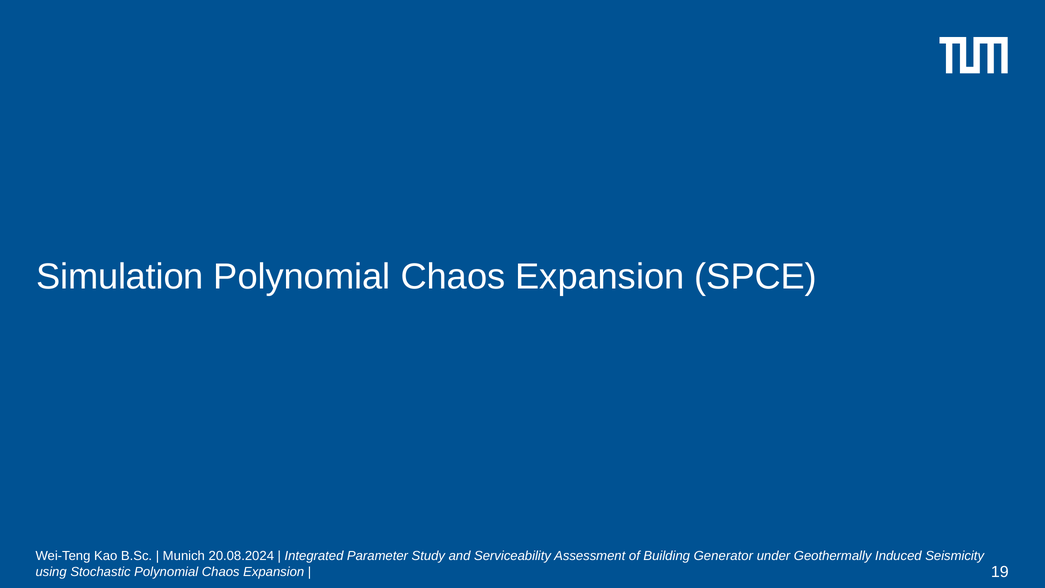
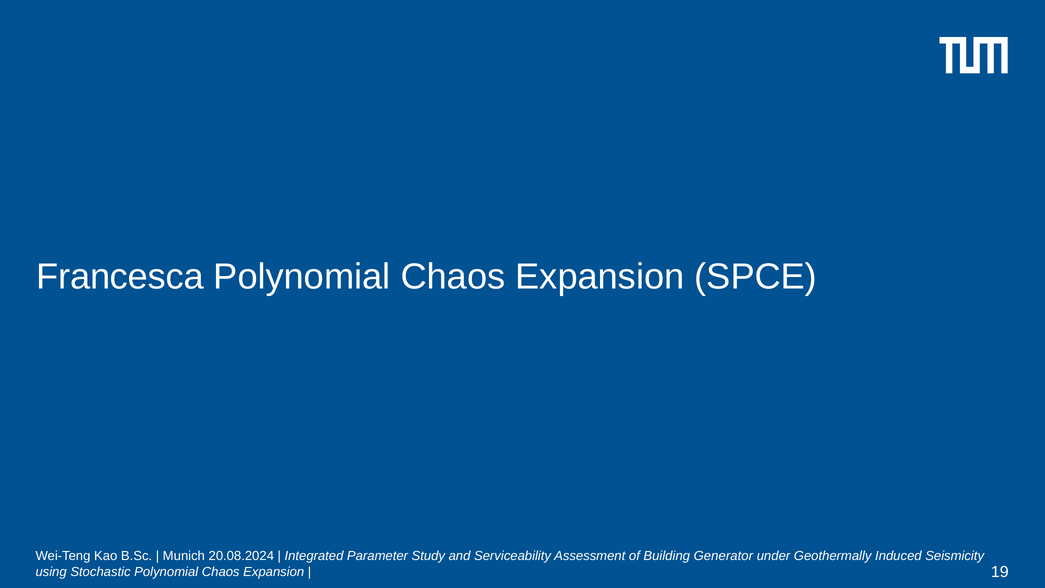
Simulation: Simulation -> Francesca (120, 277)
